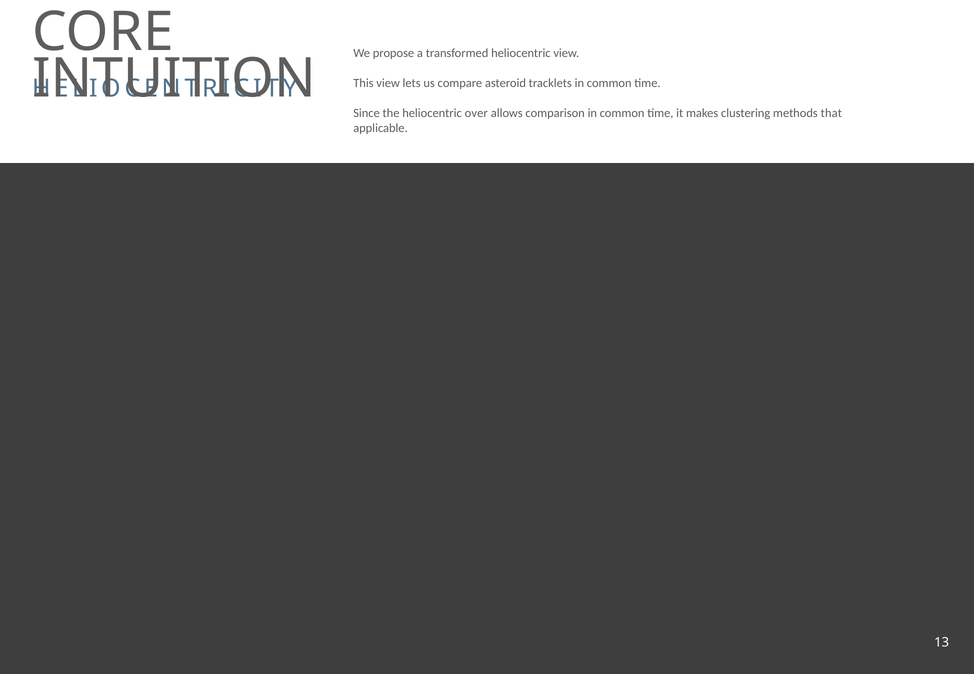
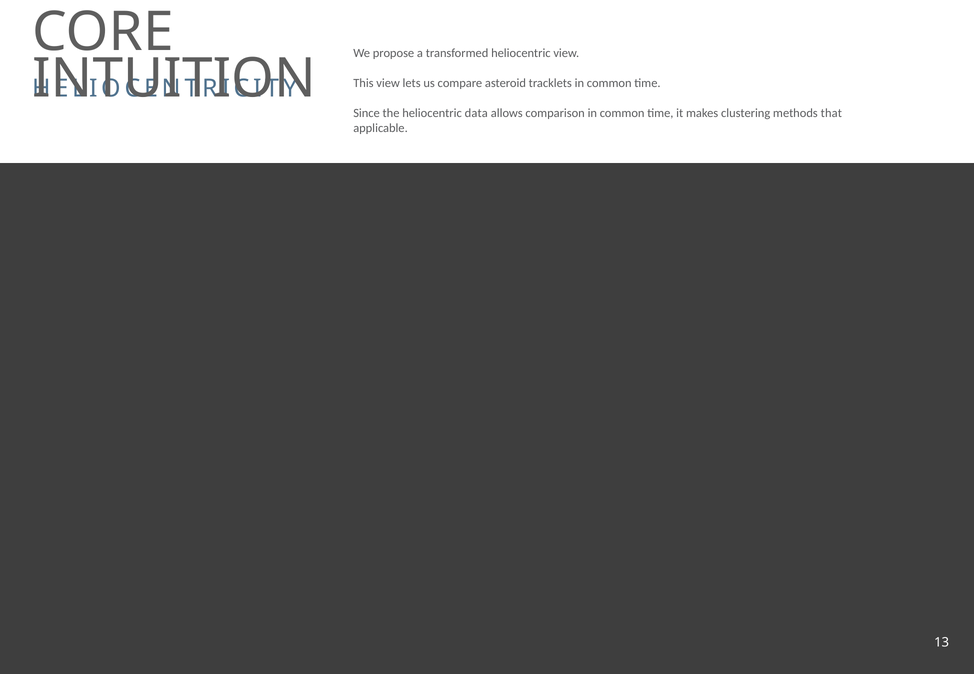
over: over -> data (476, 113)
